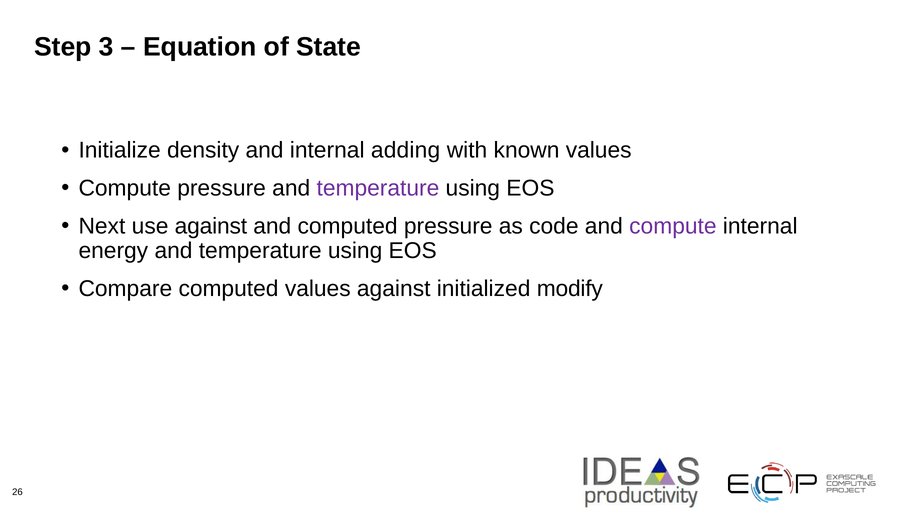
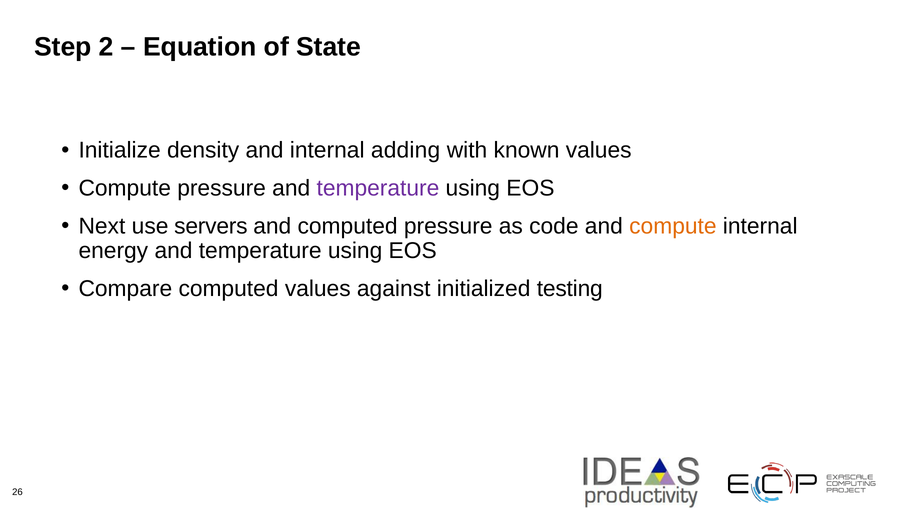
3: 3 -> 2 (106, 47)
use against: against -> servers (211, 226)
compute colour: purple -> orange (673, 226)
modify: modify -> testing (570, 289)
